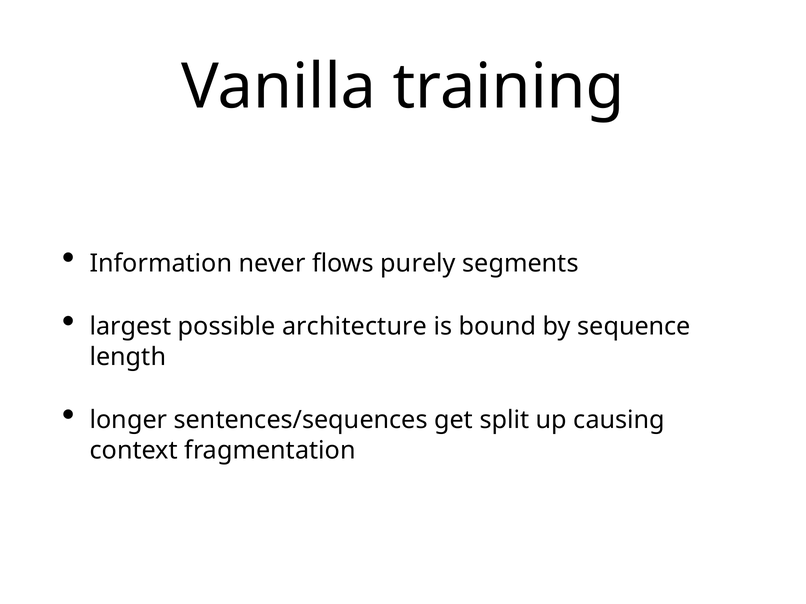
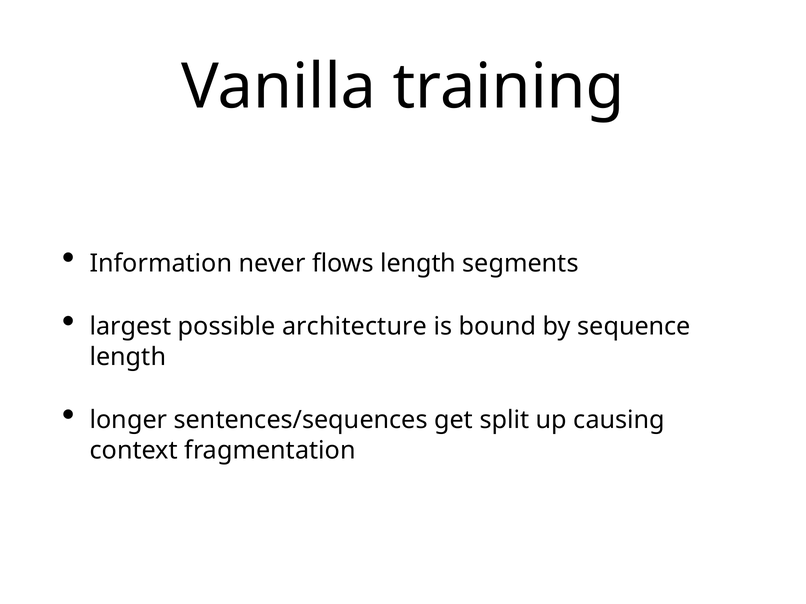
flows purely: purely -> length (418, 264)
